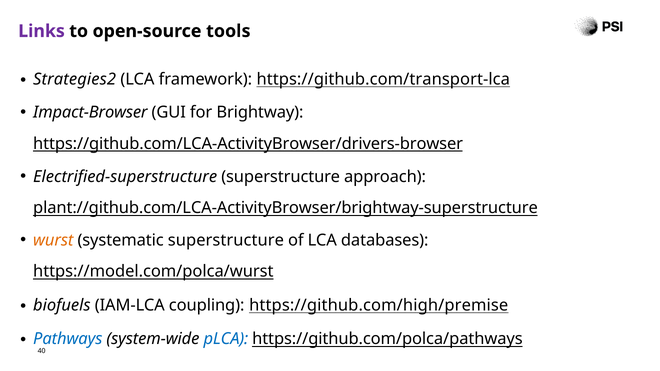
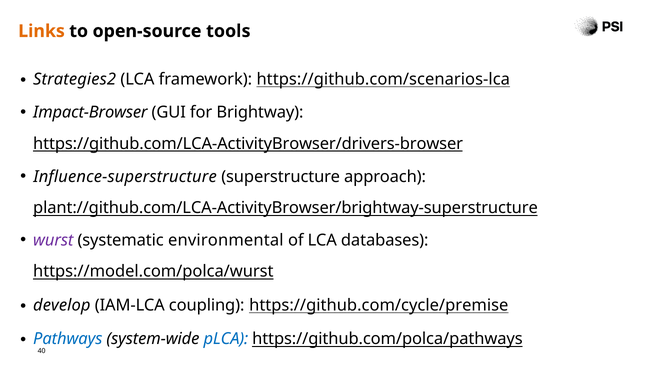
Links colour: purple -> orange (42, 31)
https://github.com/transport-lca: https://github.com/transport-lca -> https://github.com/scenarios-lca (383, 79)
Electrified-superstructure: Electrified-superstructure -> Influence-superstructure (125, 177)
wurst colour: orange -> purple (53, 241)
systematic superstructure: superstructure -> environmental (226, 241)
biofuels: biofuels -> develop (62, 305)
https://github.com/high/premise: https://github.com/high/premise -> https://github.com/cycle/premise (379, 305)
